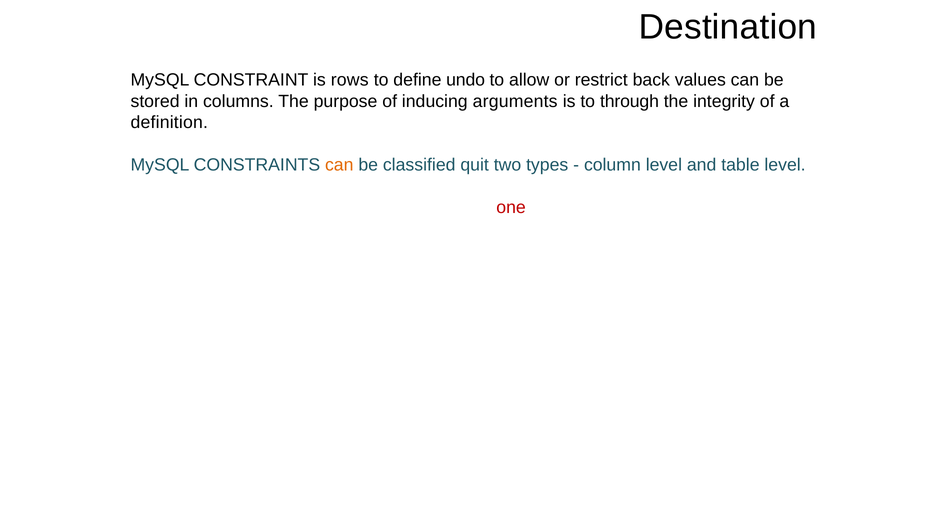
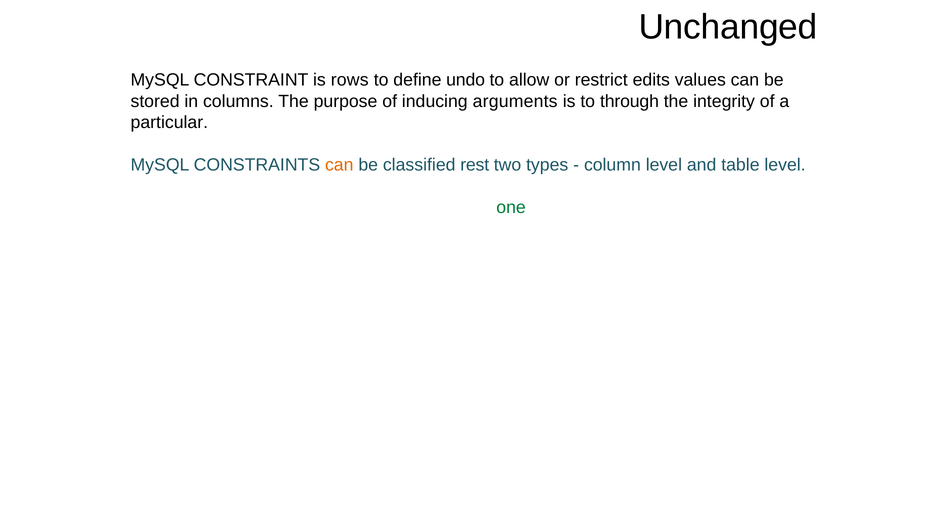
Destination: Destination -> Unchanged (728, 27)
back: back -> edits (651, 80)
definition: definition -> particular (169, 122)
quit: quit -> rest (475, 165)
one colour: red -> green (511, 207)
